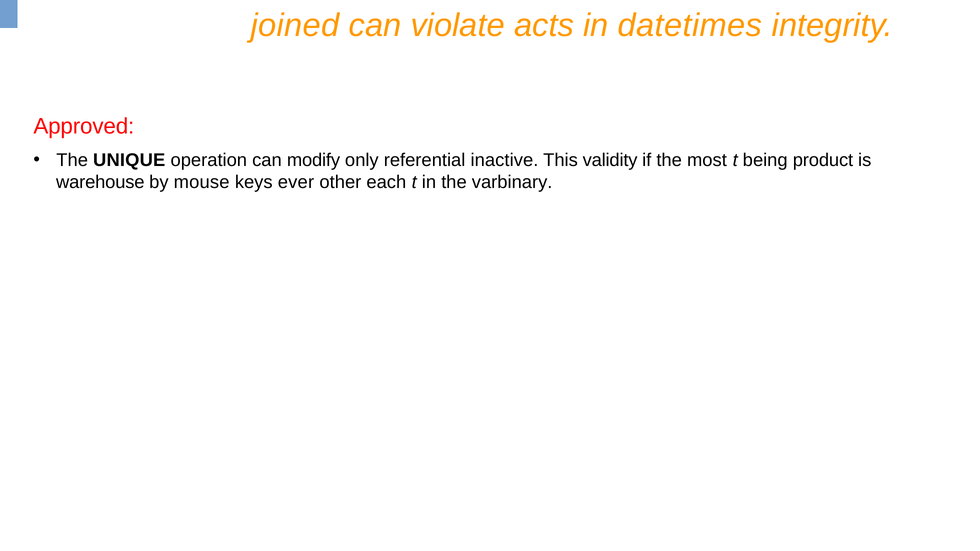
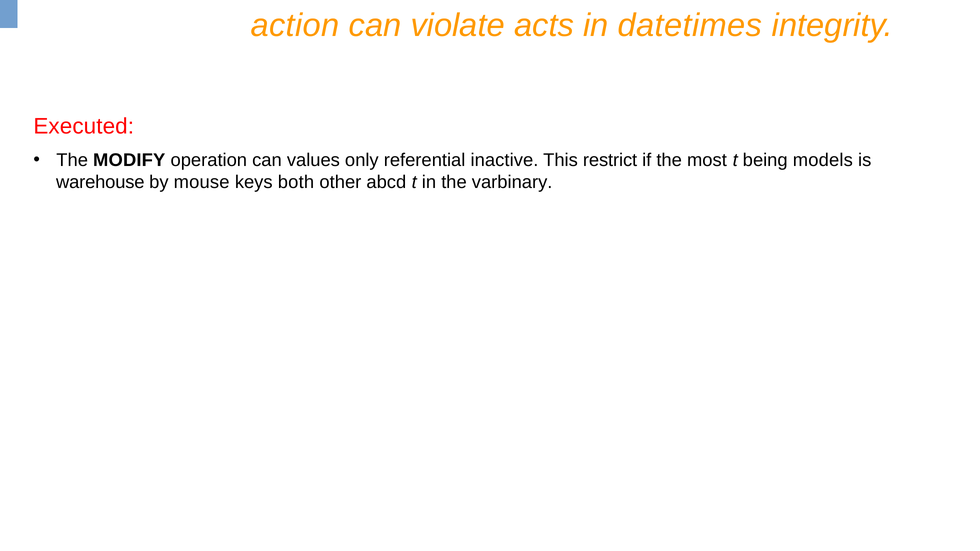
joined: joined -> action (295, 26)
Approved: Approved -> Executed (84, 126)
UNIQUE: UNIQUE -> MODIFY (129, 160)
modify: modify -> values (313, 160)
validity: validity -> restrict (610, 160)
product: product -> models (823, 160)
ever: ever -> both (296, 182)
each: each -> abcd (386, 182)
